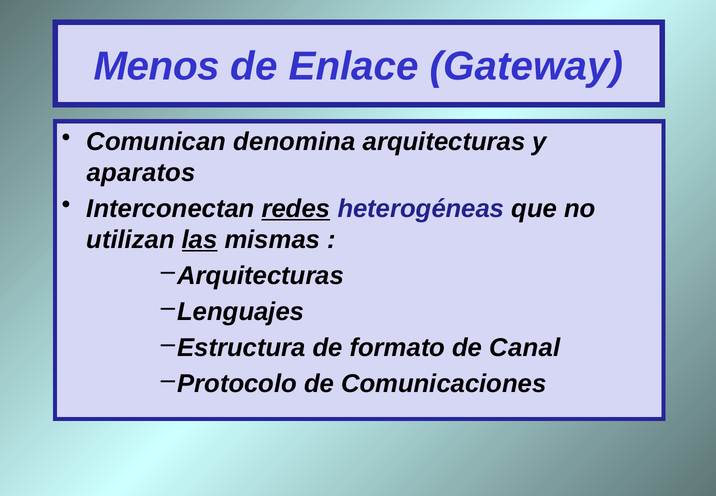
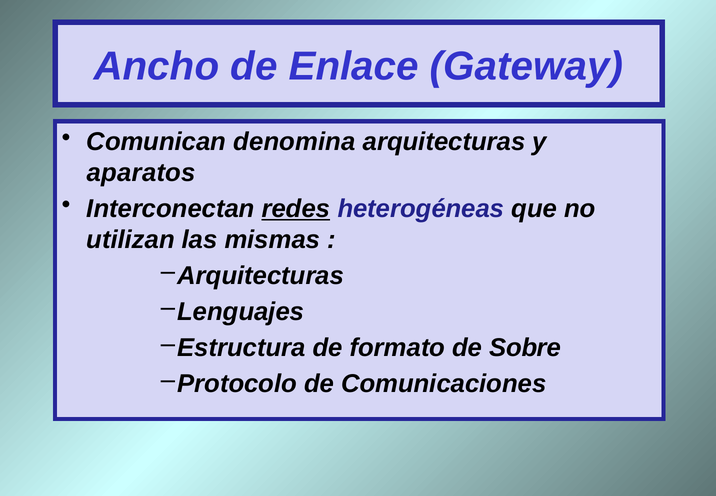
Menos: Menos -> Ancho (156, 66)
las underline: present -> none (200, 239)
Canal: Canal -> Sobre (525, 347)
